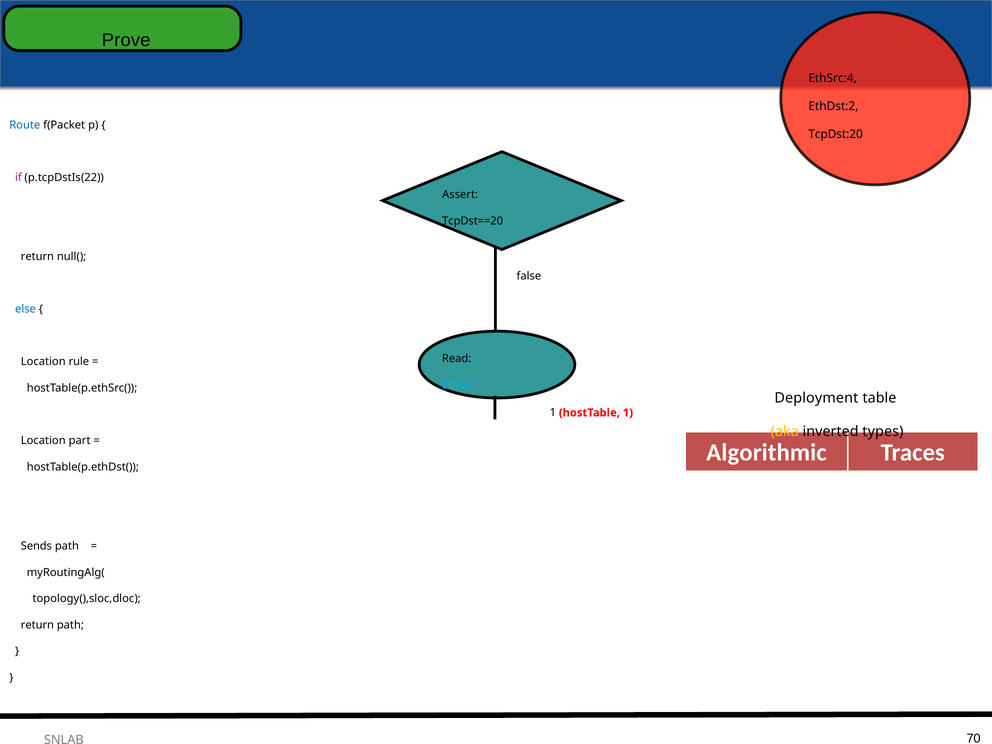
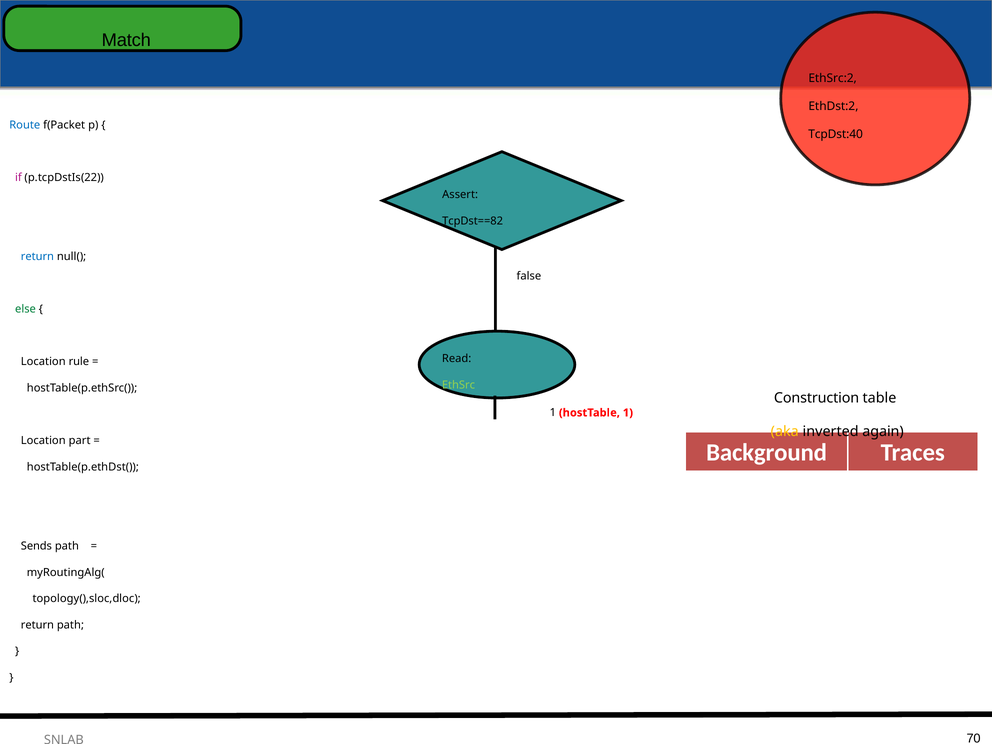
Prove: Prove -> Match (126, 40)
EthSrc:4: EthSrc:4 -> EthSrc:2 (833, 78)
TcpDst:20: TcpDst:20 -> TcpDst:40 (836, 134)
TcpDst==20: TcpDst==20 -> TcpDst==82 (473, 221)
return colour: black -> blue (37, 256)
else colour: blue -> green (25, 309)
EthSrc colour: light blue -> light green (458, 385)
Deployment: Deployment -> Construction (817, 398)
types: types -> again (883, 432)
Algorithmic: Algorithmic -> Background (767, 452)
